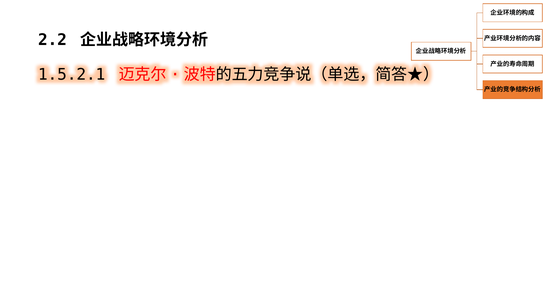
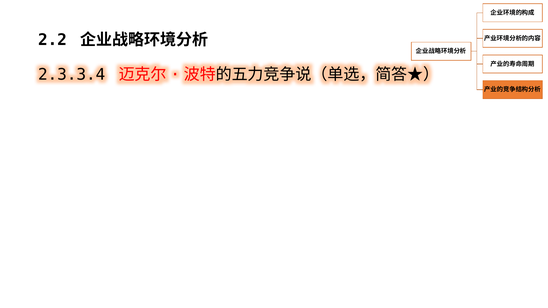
1.5.2.1: 1.5.2.1 -> 2.3.3.4 (72, 75)
